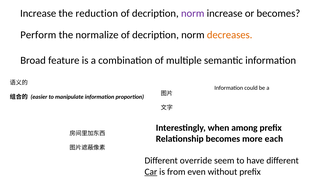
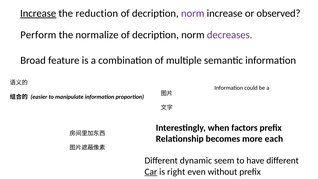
Increase underline: none -> present (38, 13)
or becomes: becomes -> observed (278, 13)
decreases colour: orange -> purple (230, 35)
among: among -> factors (244, 128)
override: override -> dynamic (196, 161)
from: from -> right (176, 172)
